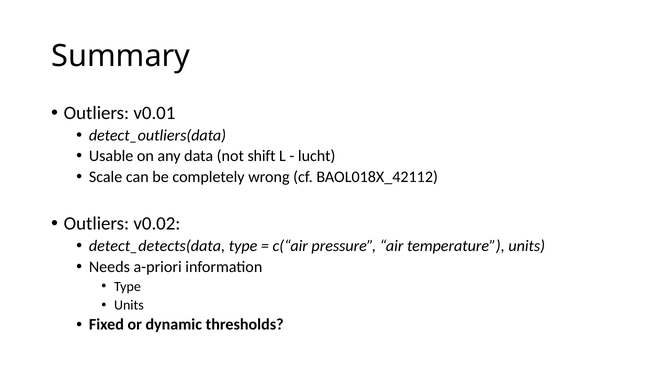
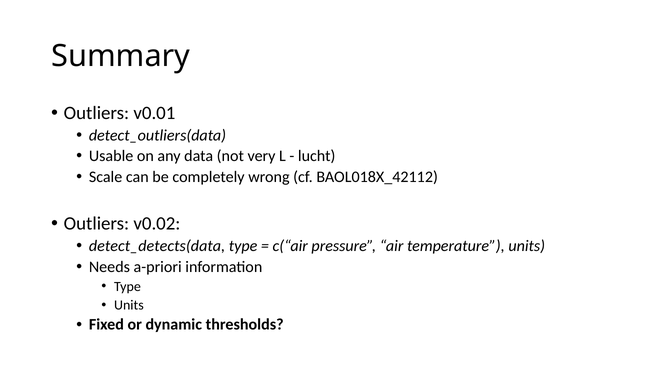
shift: shift -> very (261, 156)
